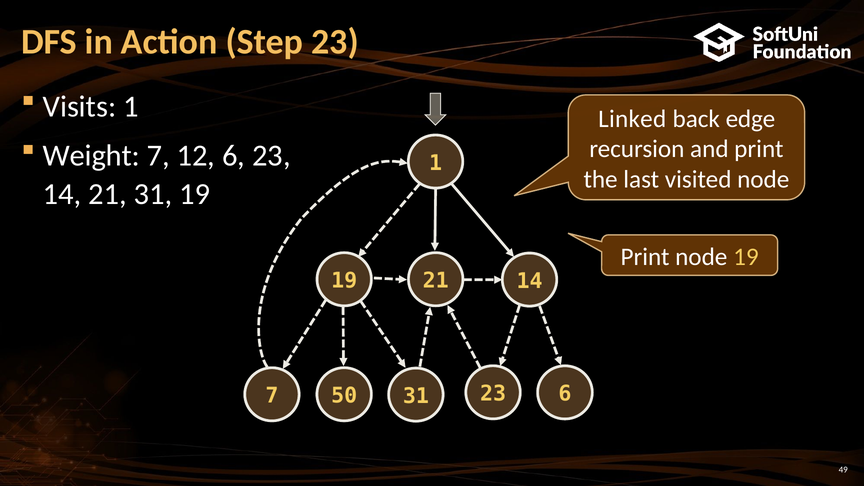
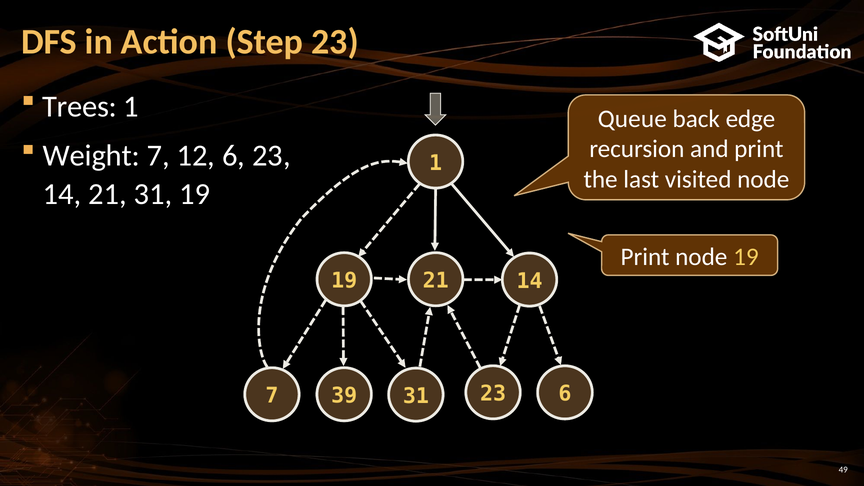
Visits: Visits -> Trees (80, 106)
Linked: Linked -> Queue (632, 119)
50: 50 -> 39 (344, 396)
